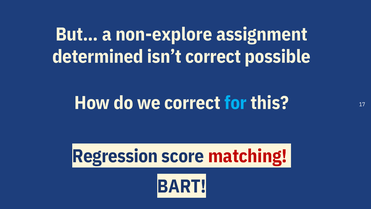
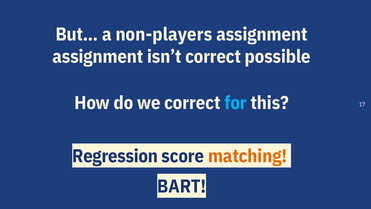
non-explore: non-explore -> non-players (164, 34)
determined: determined -> assignment (98, 57)
matching colour: red -> orange (247, 156)
